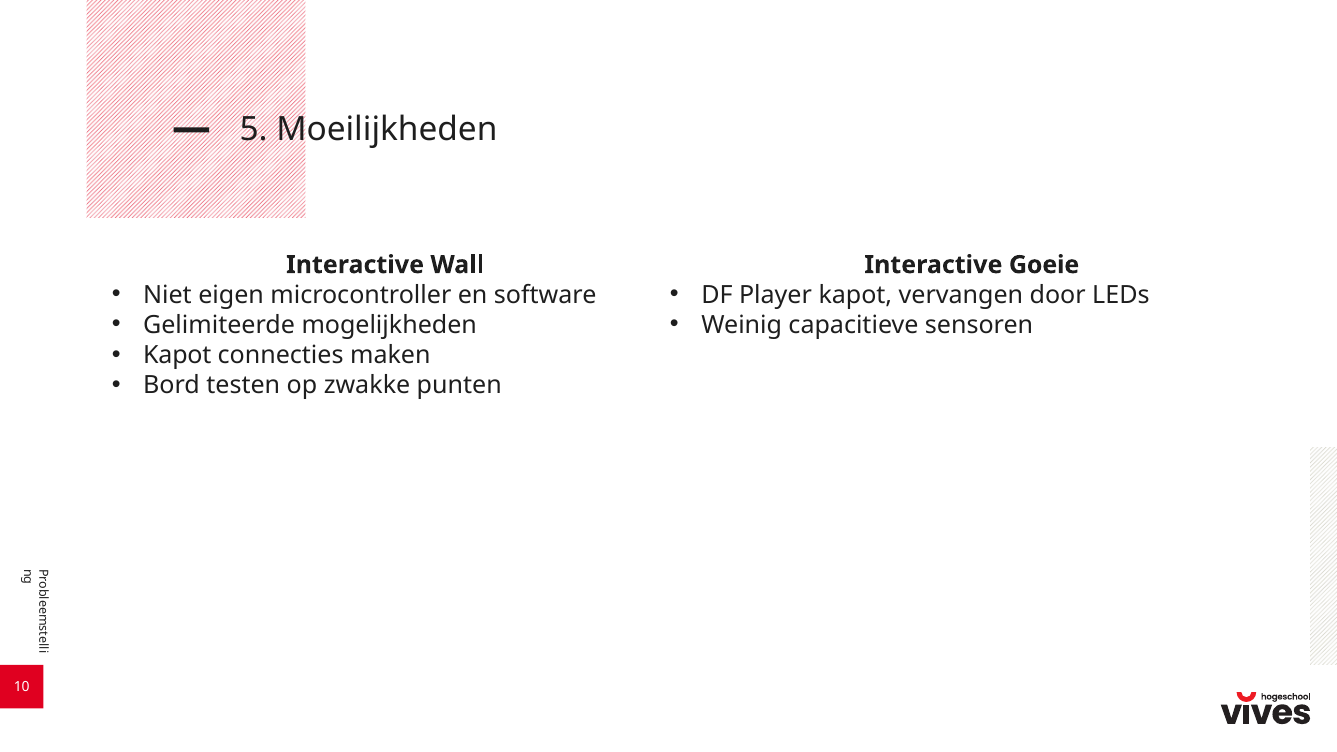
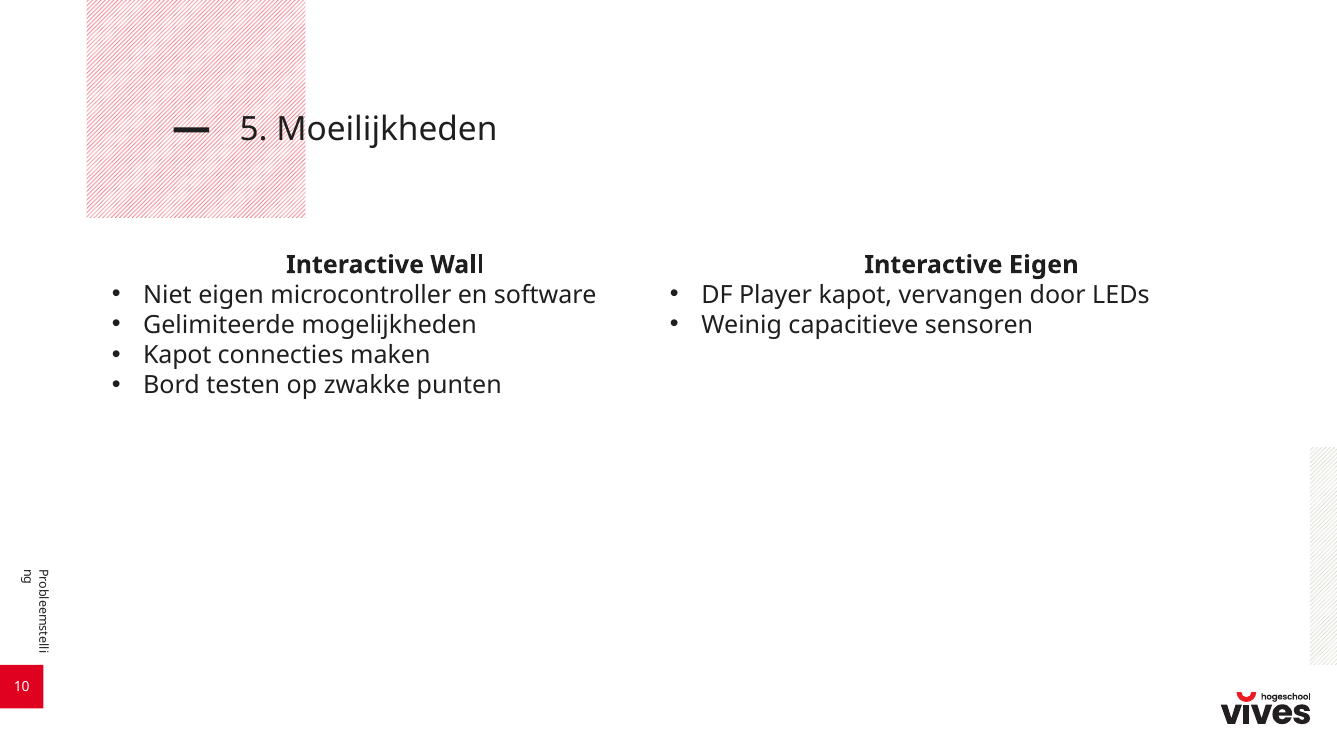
Interactive Goeie: Goeie -> Eigen (1044, 265)
